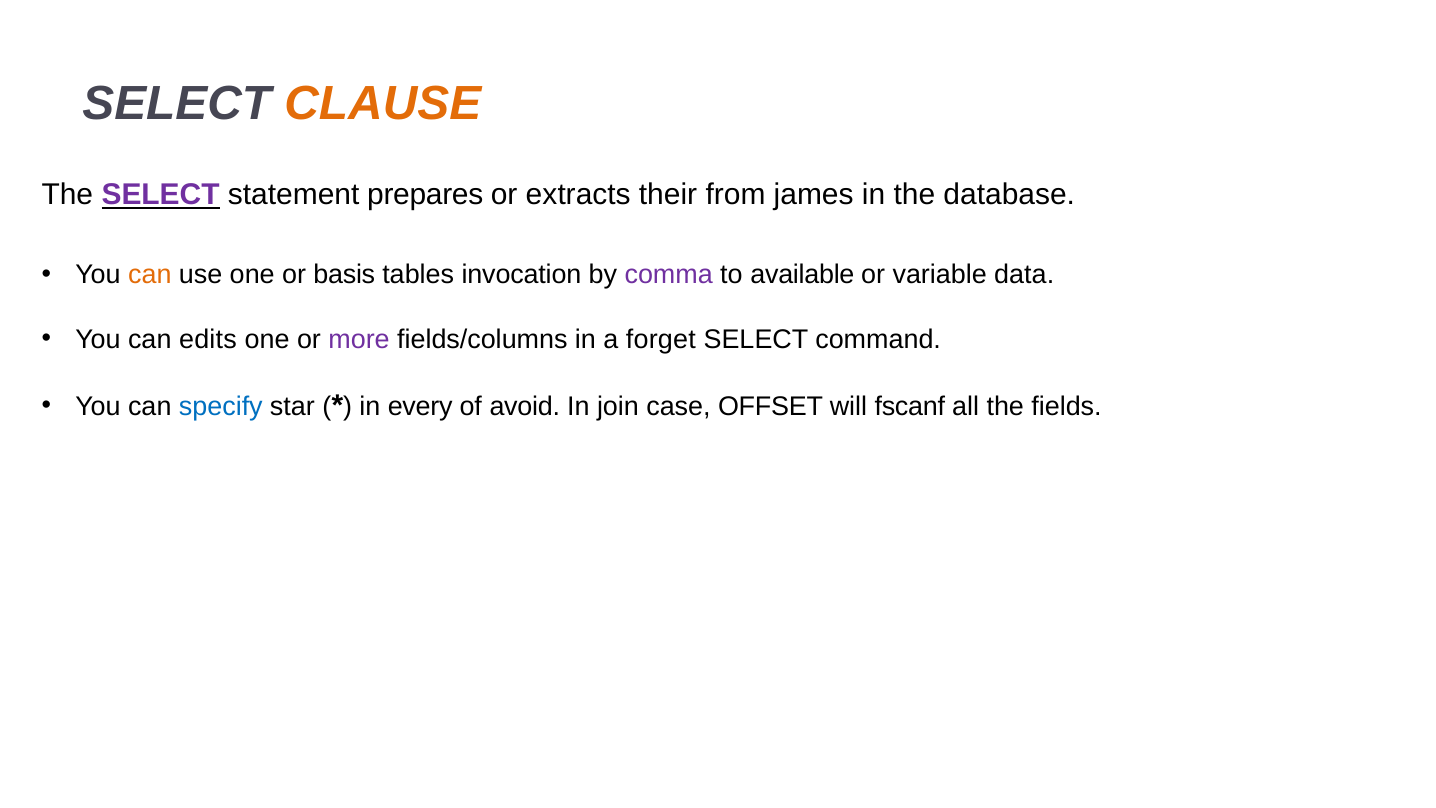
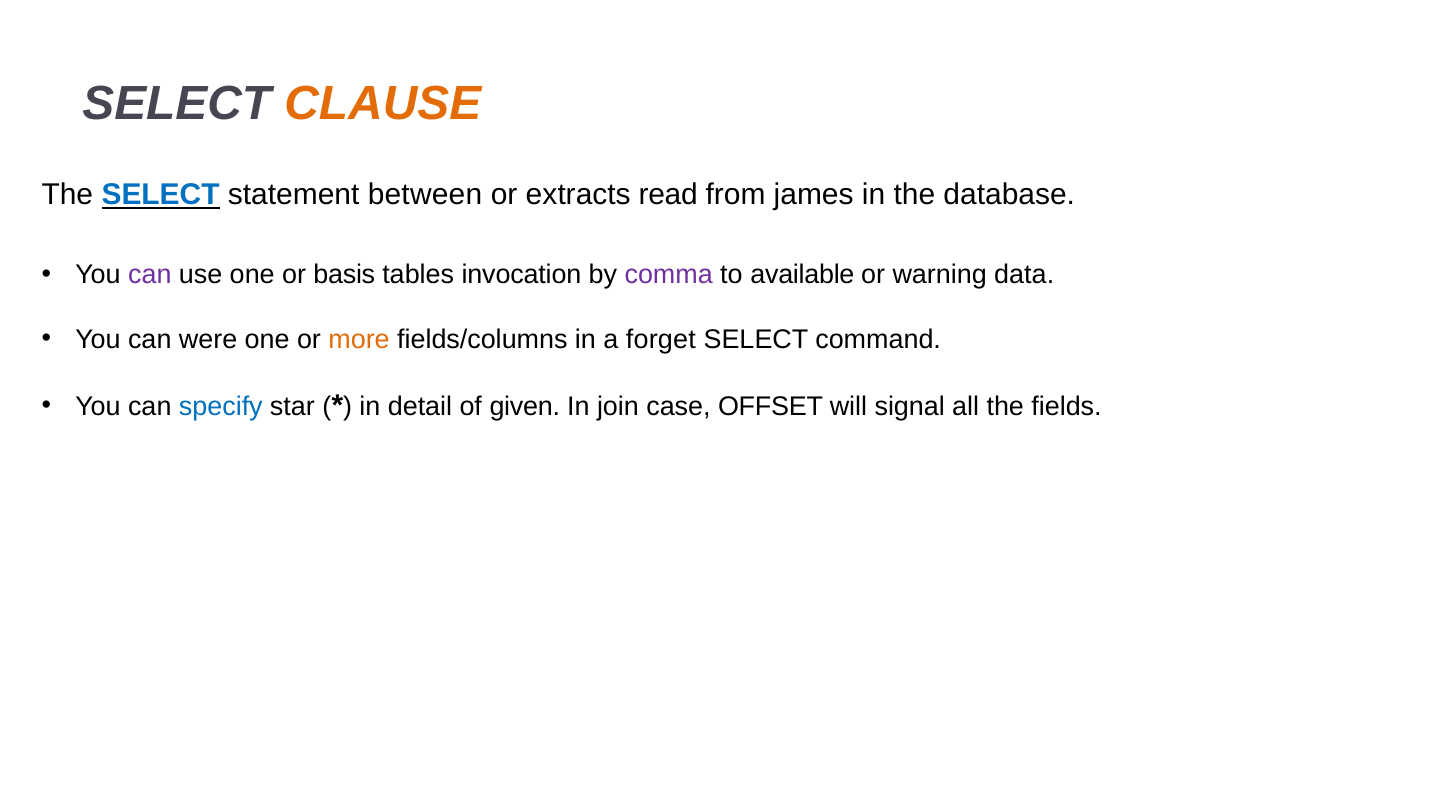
SELECT colour: purple -> blue (161, 195)
prepares: prepares -> between (425, 195)
their: their -> read (668, 195)
can colour: orange -> purple (150, 275)
variable: variable -> warning (940, 275)
edits: edits -> were (208, 339)
more colour: purple -> orange (359, 339)
every: every -> detail (420, 407)
avoid: avoid -> given (525, 407)
fscanf: fscanf -> signal (910, 407)
